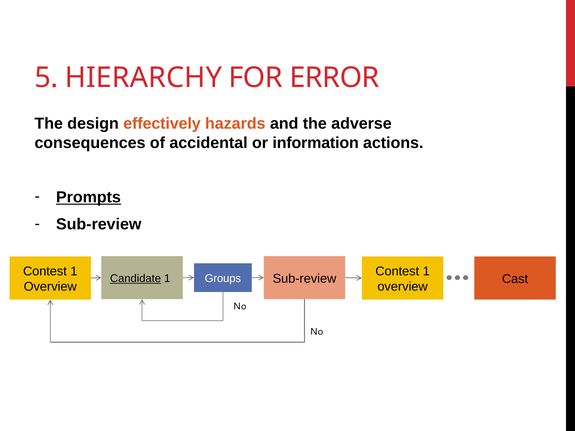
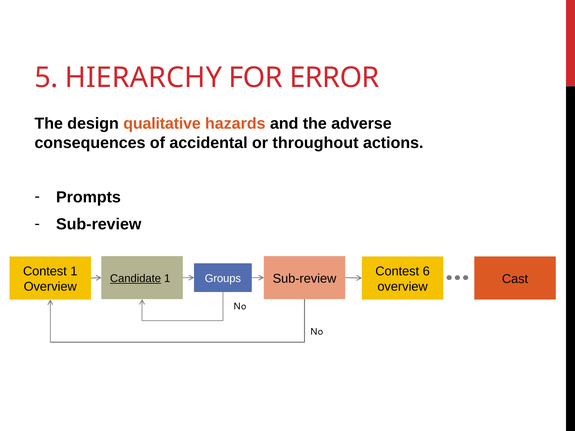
effectively: effectively -> qualitative (162, 124)
information: information -> throughout (316, 143)
Prompts underline: present -> none (88, 197)
1: 1 -> 6 (426, 271)
